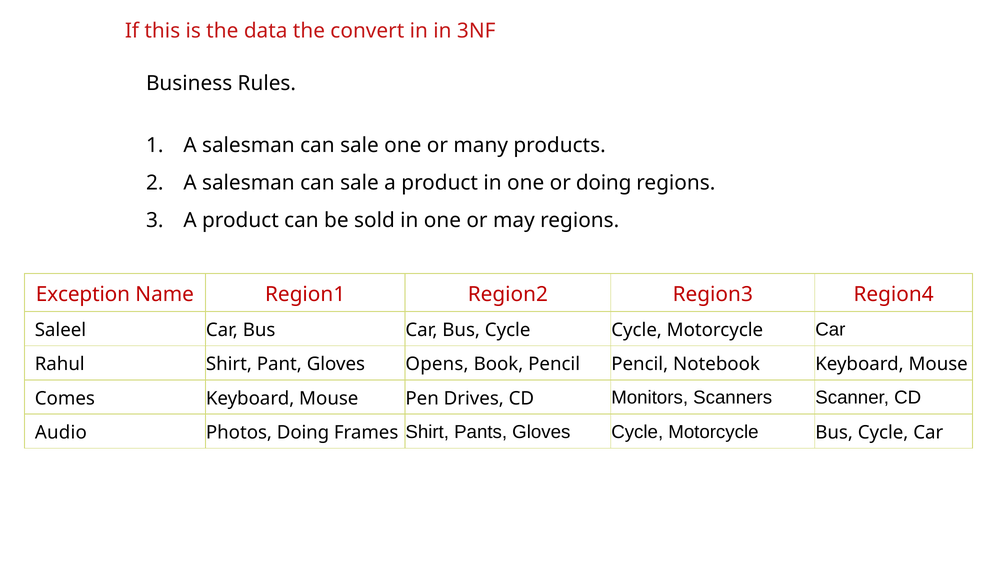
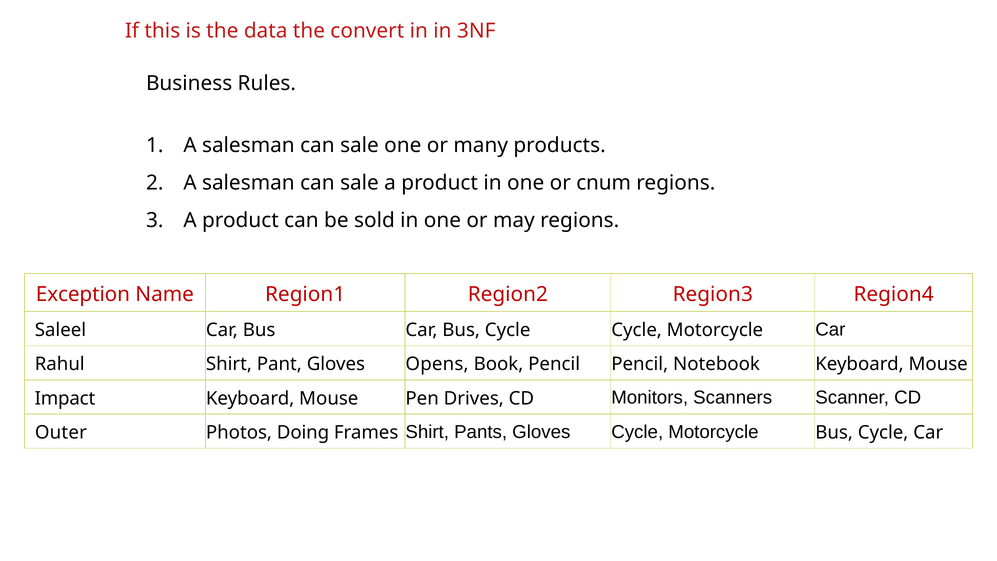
or doing: doing -> cnum (604, 183)
Comes: Comes -> Impact (65, 398)
Audio: Audio -> Outer (61, 432)
